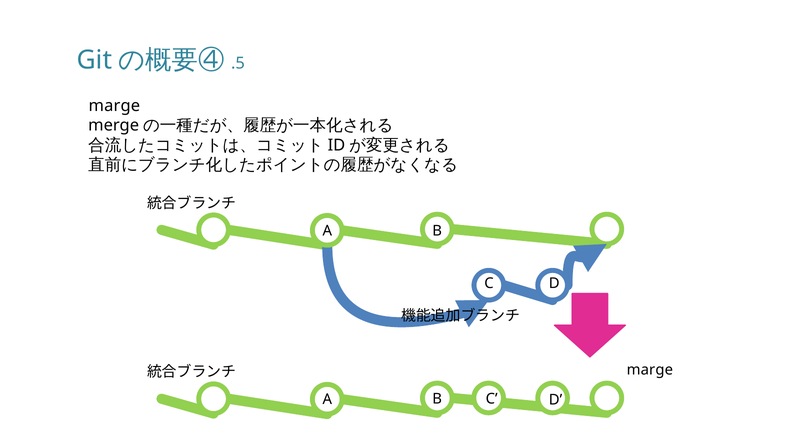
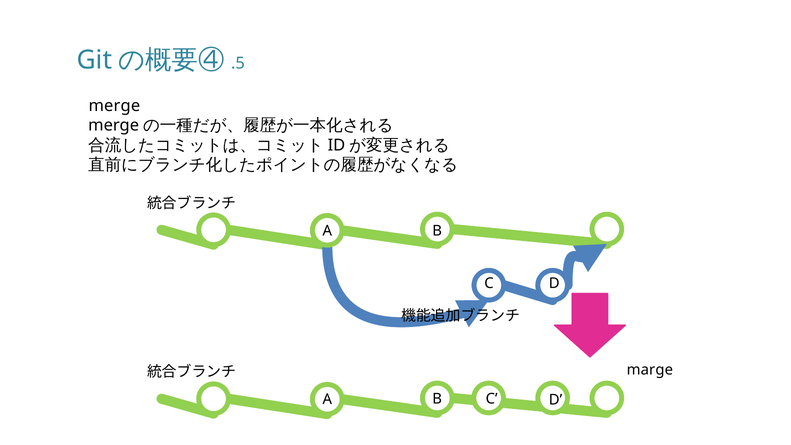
marge: marge -> merge (114, 106)
